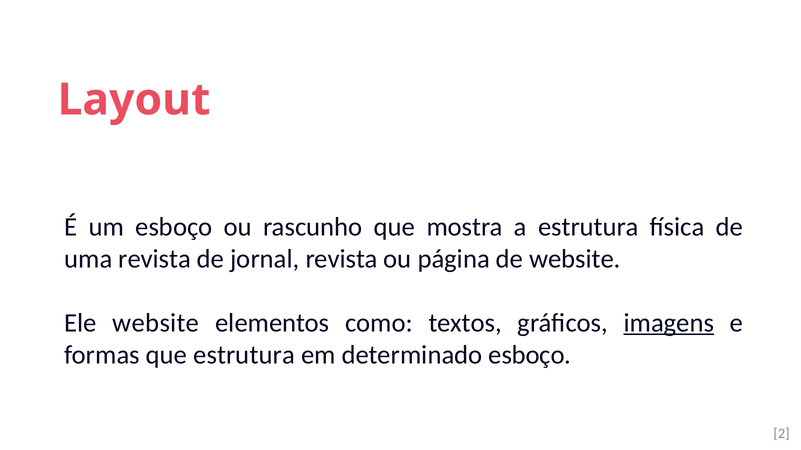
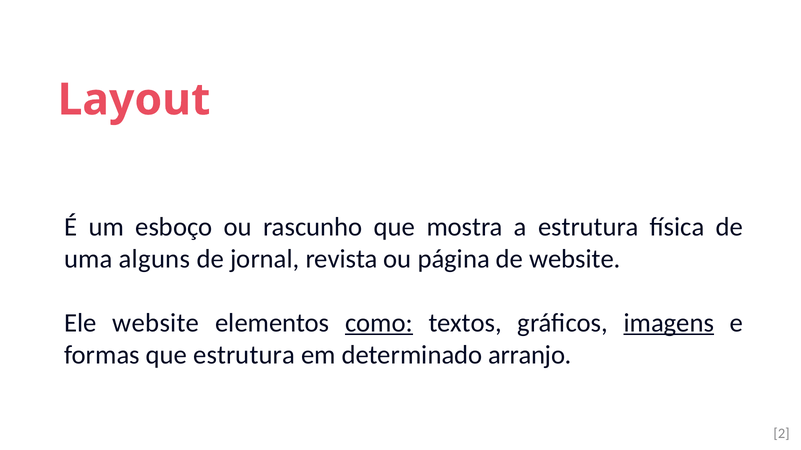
uma revista: revista -> alguns (154, 259)
como underline: none -> present (379, 323)
determinado esboço: esboço -> arranjo (530, 355)
